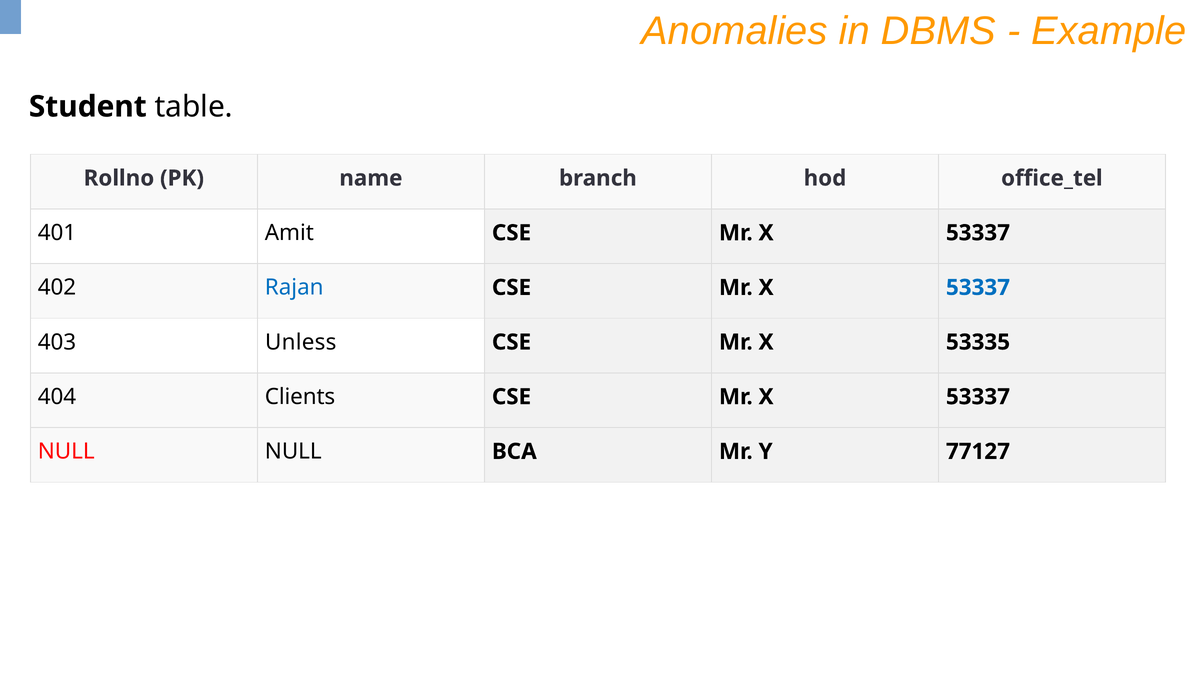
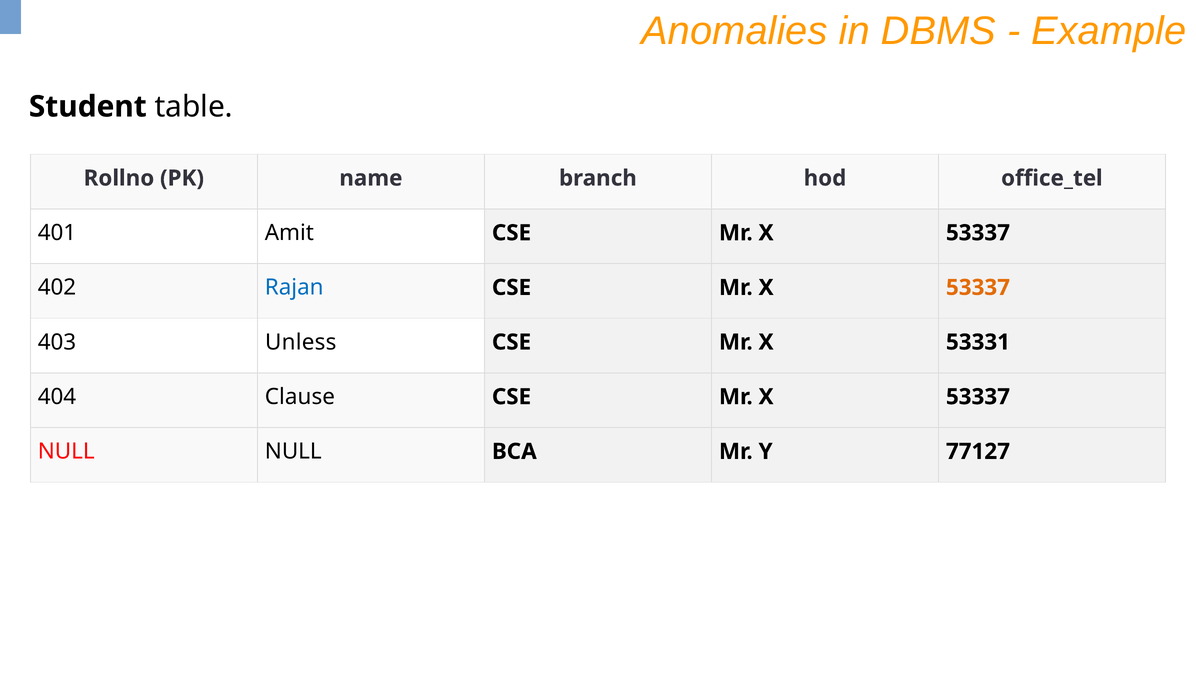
53337 colour: blue -> orange (978, 287)
53335: 53335 -> 53331 (978, 342)
Clients: Clients -> Clause (300, 397)
